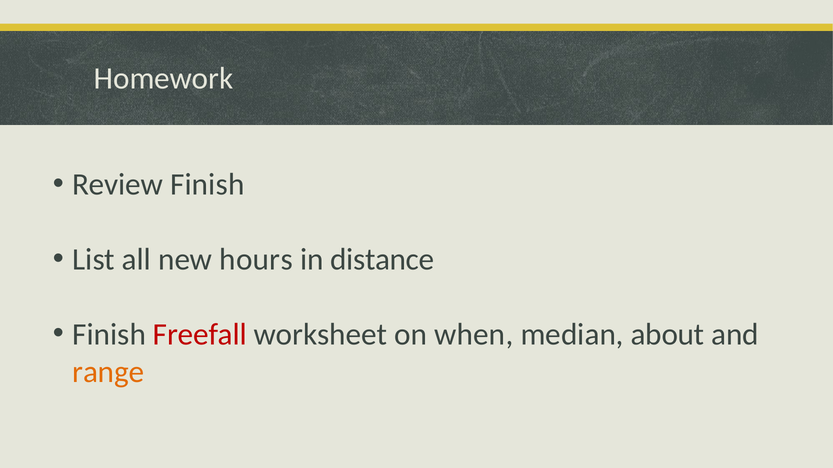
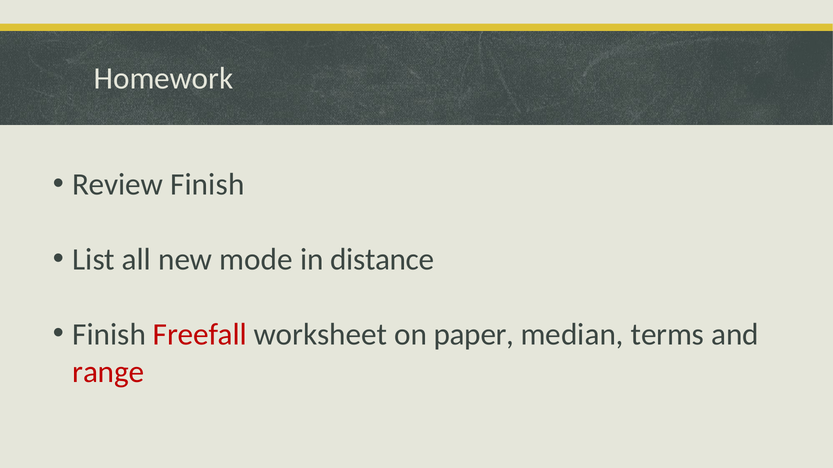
hours: hours -> mode (256, 260)
when: when -> paper (474, 335)
about: about -> terms (667, 335)
range colour: orange -> red (108, 372)
